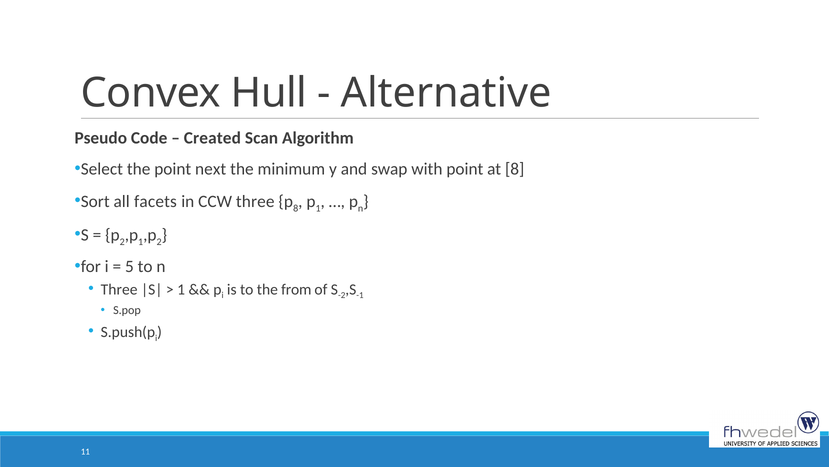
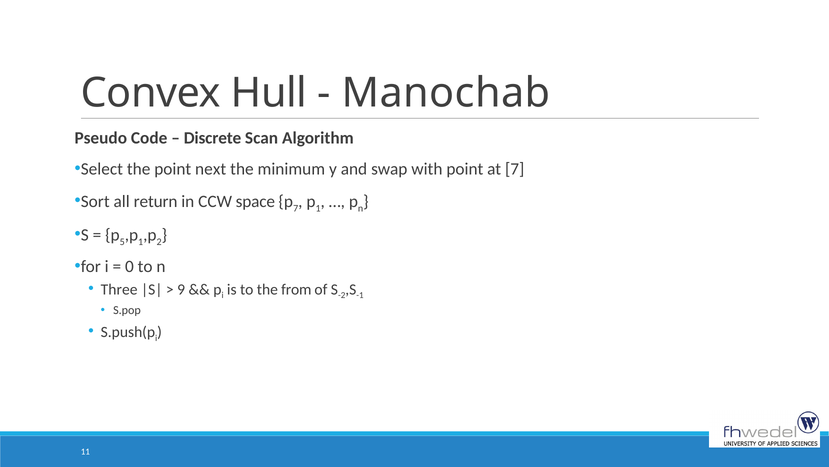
Alternative: Alternative -> Manochab (446, 93)
Created: Created -> Discrete (213, 138)
at 8: 8 -> 7 (515, 169)
facets: facets -> return (156, 201)
CCW three: three -> space (255, 201)
8: 8 -> 7 (296, 208)
2: 2 -> 5 (122, 241)
5: 5 -> 0 (129, 266)
1: 1 -> 9 (181, 289)
